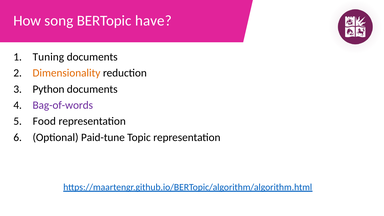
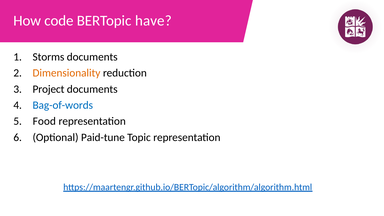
song: song -> code (59, 21)
Tuning: Tuning -> Storms (48, 57)
Python: Python -> Project (48, 89)
Bag-of-words colour: purple -> blue (63, 105)
